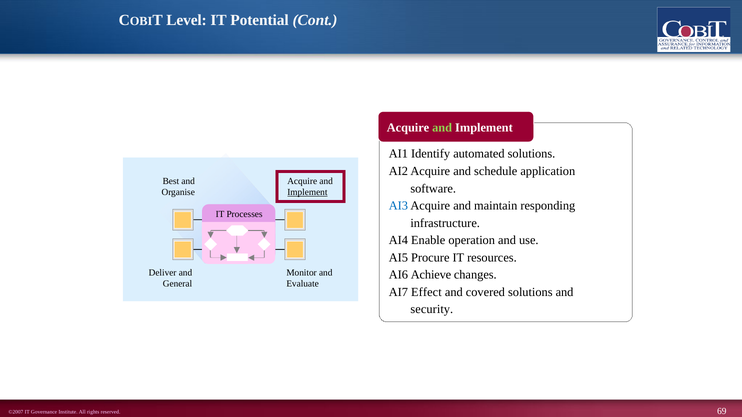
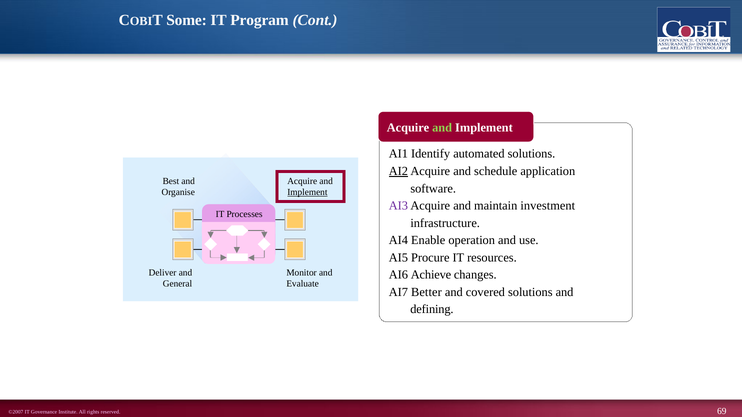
Level: Level -> Some (187, 20)
Potential: Potential -> Program (260, 20)
AI2 underline: none -> present (398, 171)
AI3 colour: blue -> purple (398, 206)
responding: responding -> investment (548, 206)
Effect: Effect -> Better (426, 292)
security: security -> defining (432, 310)
